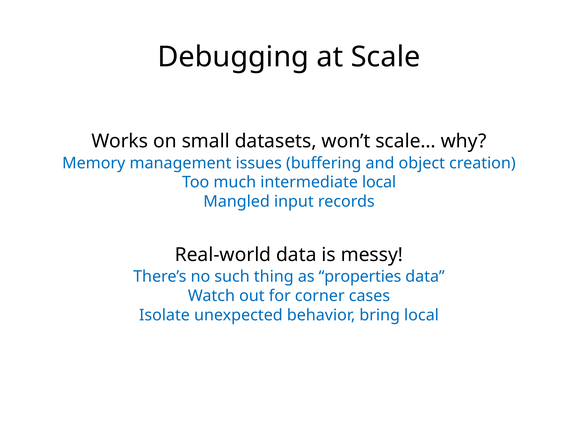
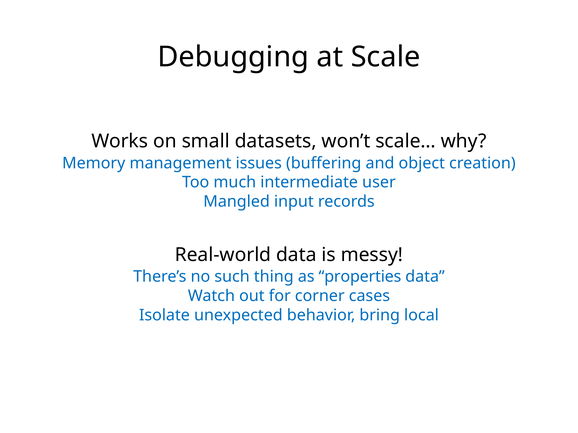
intermediate local: local -> user (379, 183)
